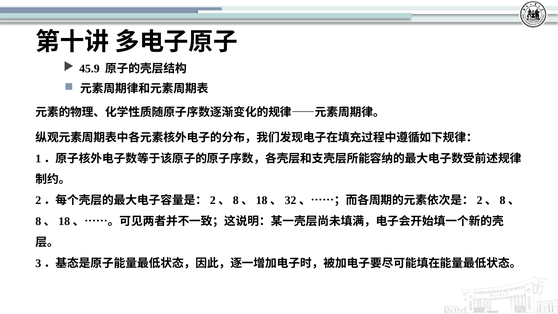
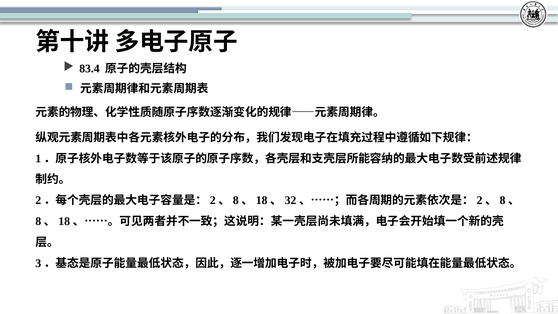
45.9: 45.9 -> 83.4 (89, 69)
